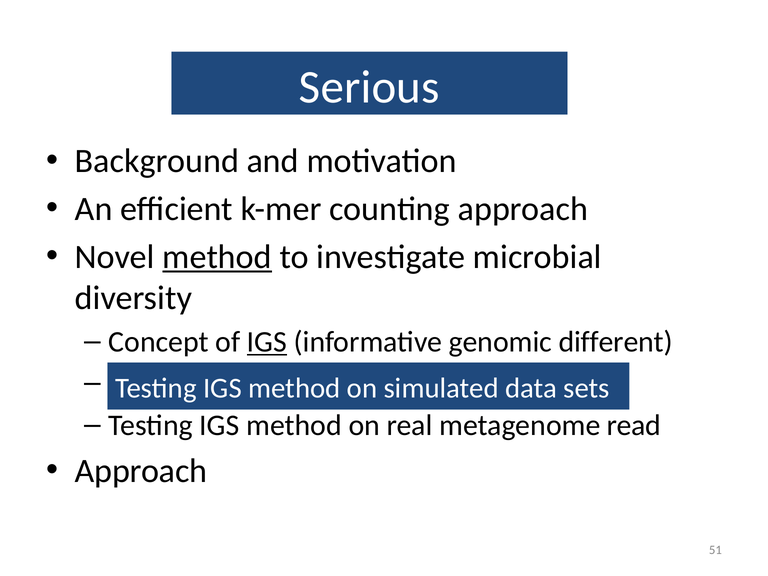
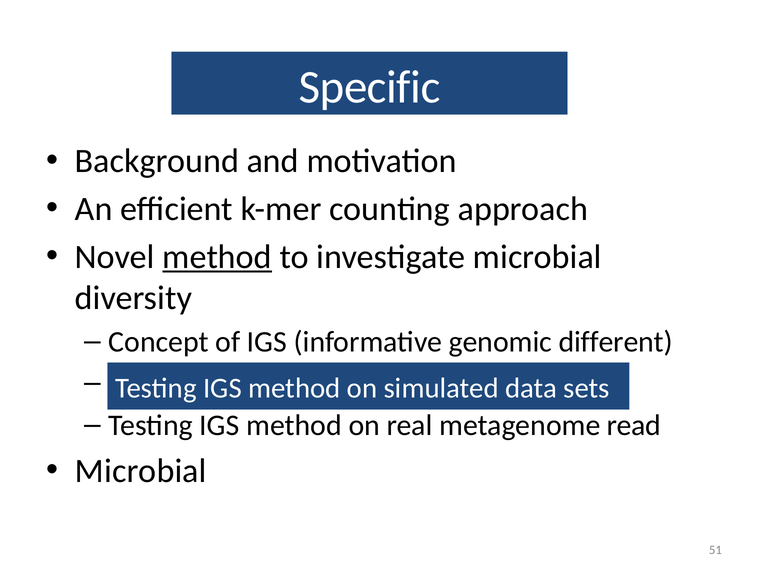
Serious: Serious -> Specific (370, 87)
IGS underline: present -> none (267, 342)
Approach: Approach -> Microbial (141, 471)
